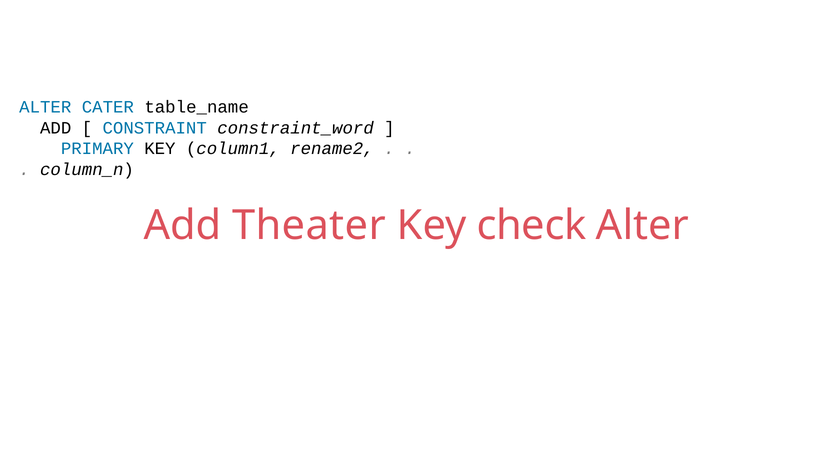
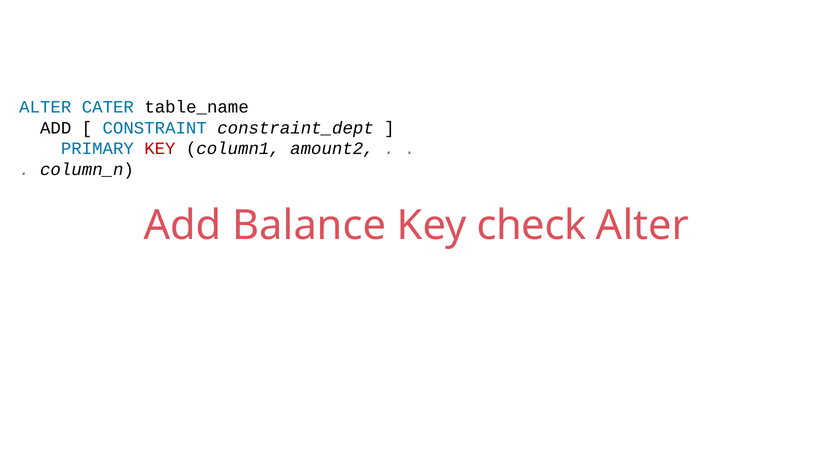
constraint_word: constraint_word -> constraint_dept (296, 128)
KEY colour: black -> red (160, 149)
rename2: rename2 -> amount2 (332, 149)
Theater: Theater -> Balance (309, 226)
